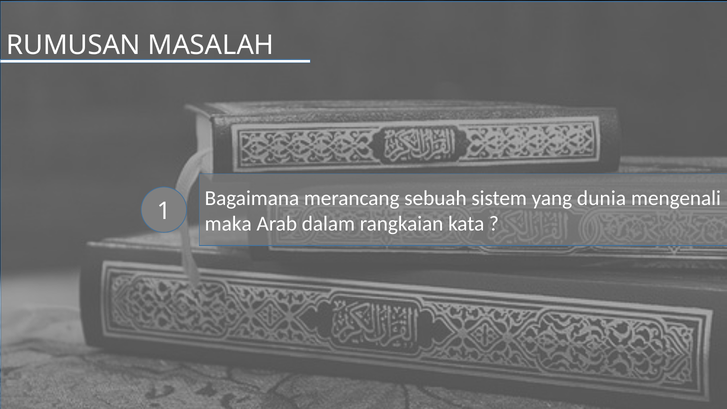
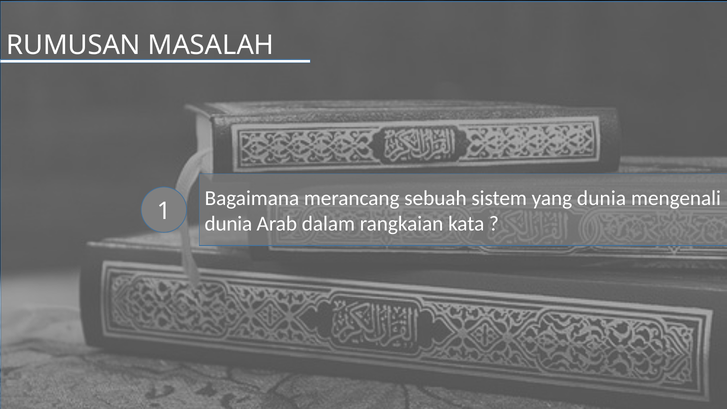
maka: maka -> dunia (228, 224)
